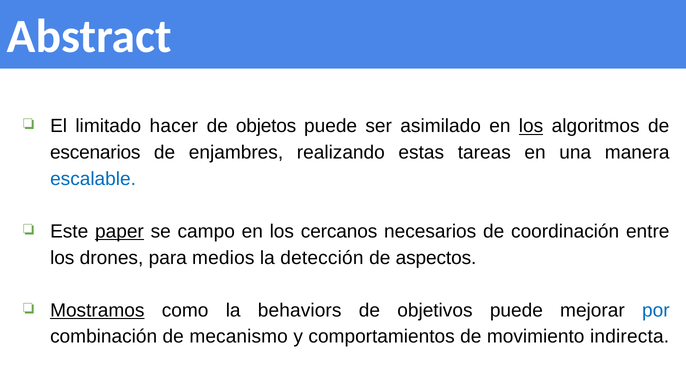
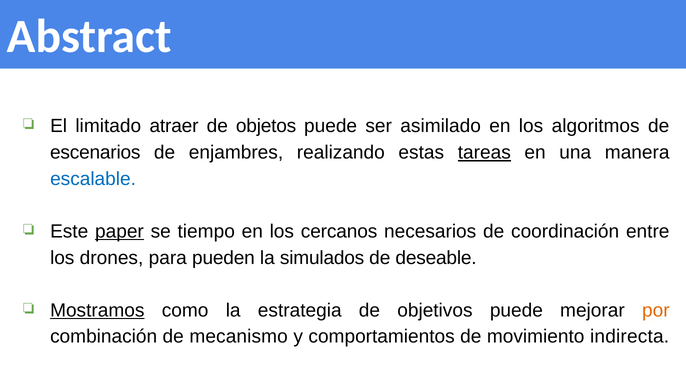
hacer: hacer -> atraer (174, 126)
los underline: present -> none (531, 126)
tareas underline: none -> present (484, 152)
campo: campo -> tiempo (206, 231)
medios: medios -> pueden (223, 258)
detección: detección -> simulados (322, 258)
aspectos: aspectos -> deseable (436, 258)
behaviors: behaviors -> estrategia (300, 310)
por colour: blue -> orange (656, 310)
